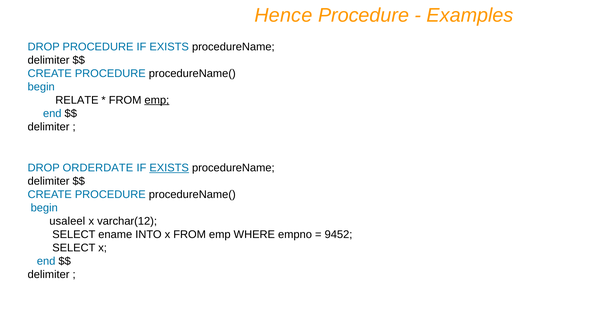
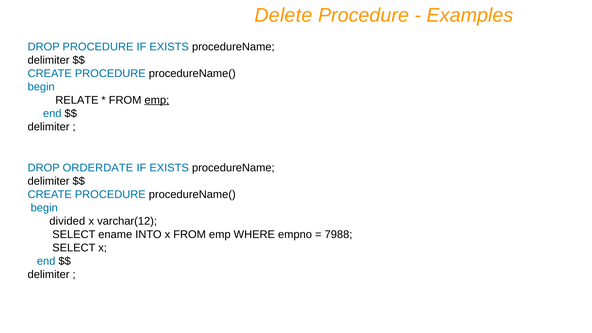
Hence: Hence -> Delete (283, 15)
EXISTS underline: present -> none (169, 168)
usaleel: usaleel -> divided (67, 221)
9452: 9452 -> 7988 (338, 235)
